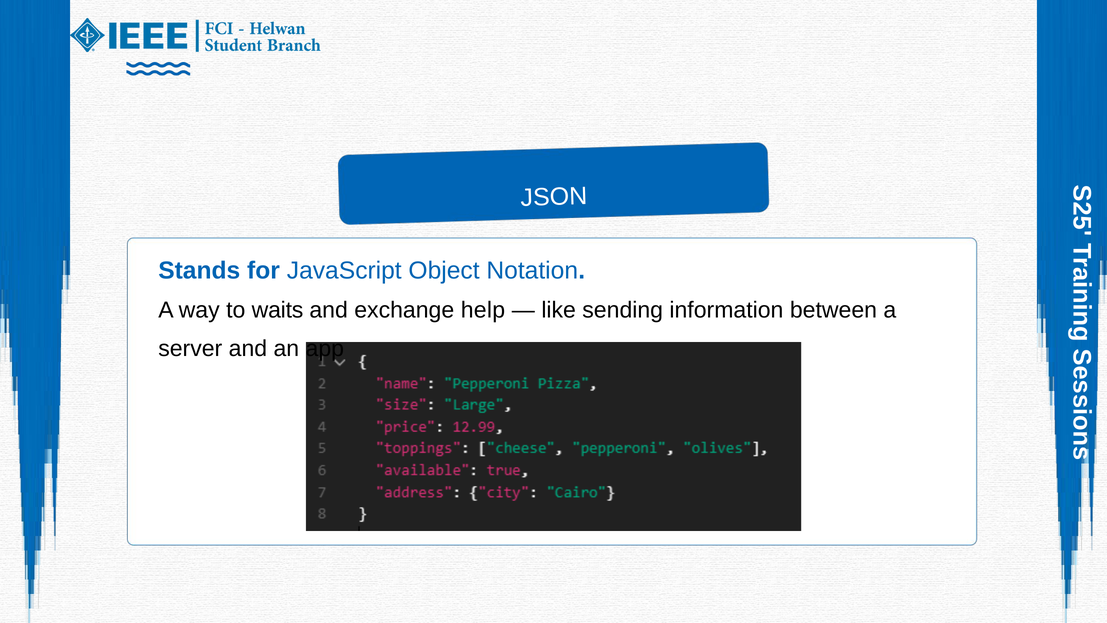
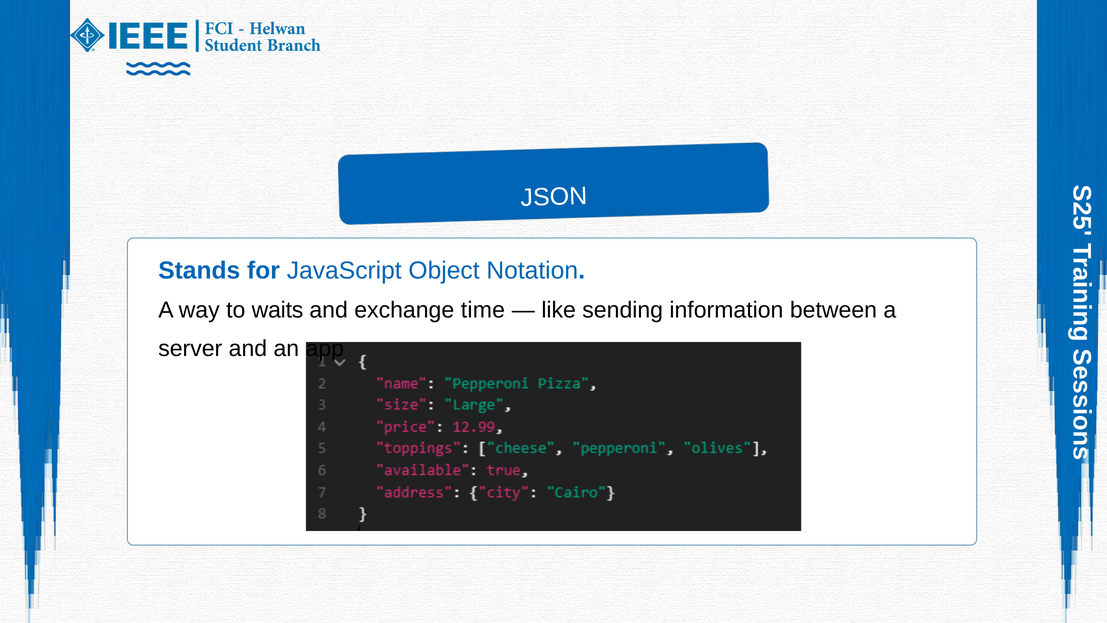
help: help -> time (483, 310)
